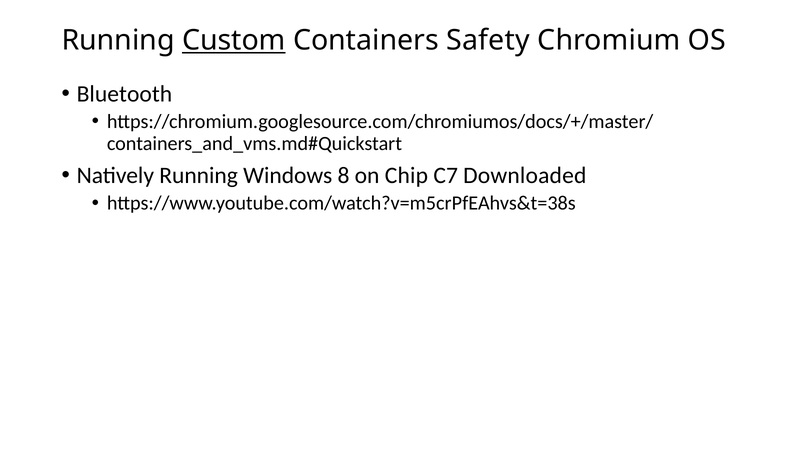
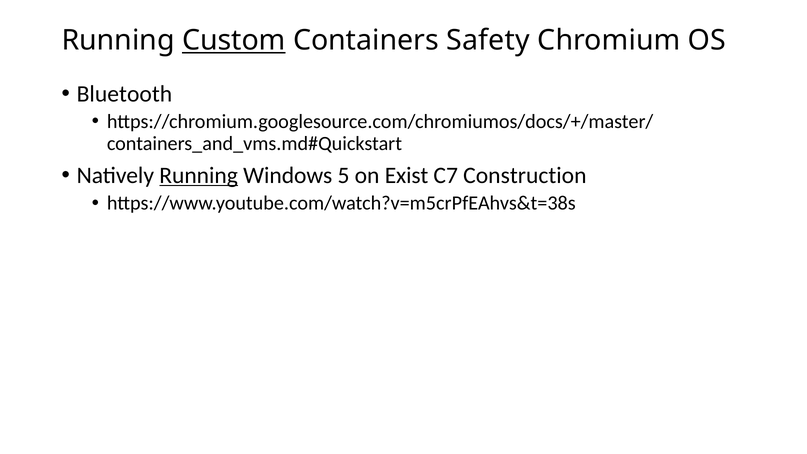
Running underline: none -> present (199, 175)
8: 8 -> 5 (344, 175)
Chip: Chip -> Exist (407, 175)
Downloaded: Downloaded -> Construction (525, 175)
